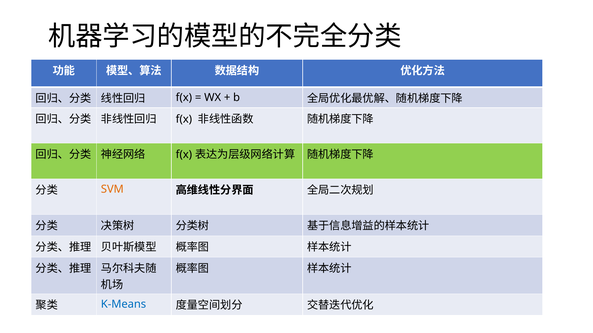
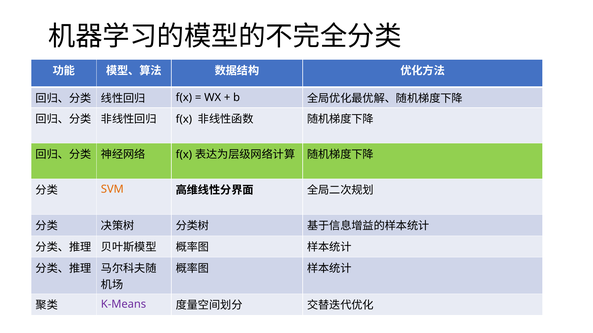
K-Means colour: blue -> purple (124, 305)
